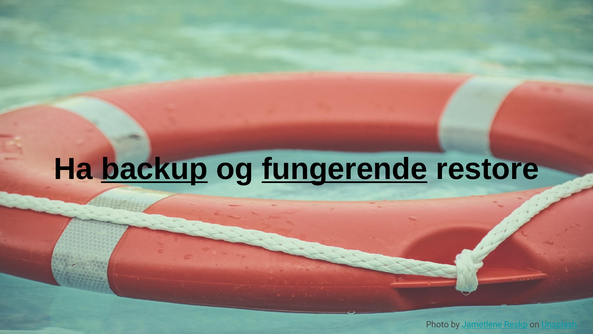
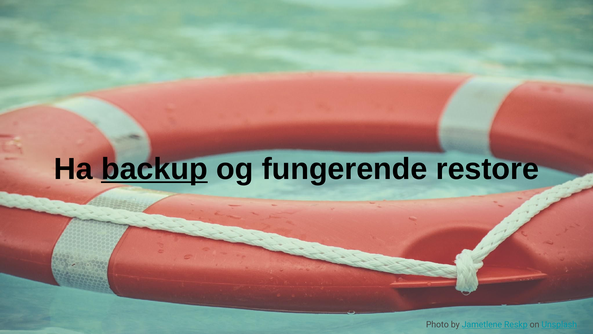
fungerende underline: present -> none (345, 169)
